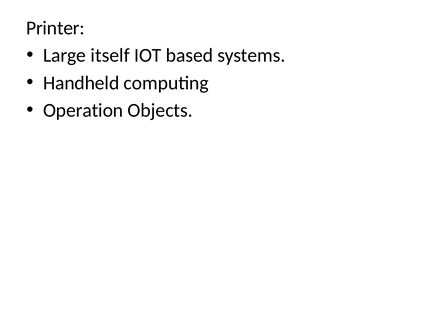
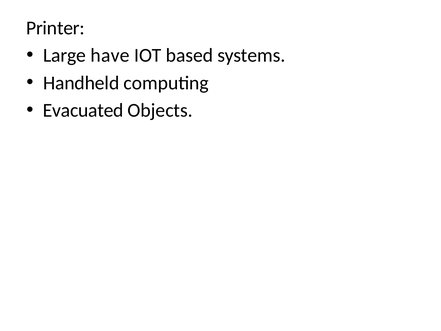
itself: itself -> have (110, 55)
Operation: Operation -> Evacuated (83, 110)
